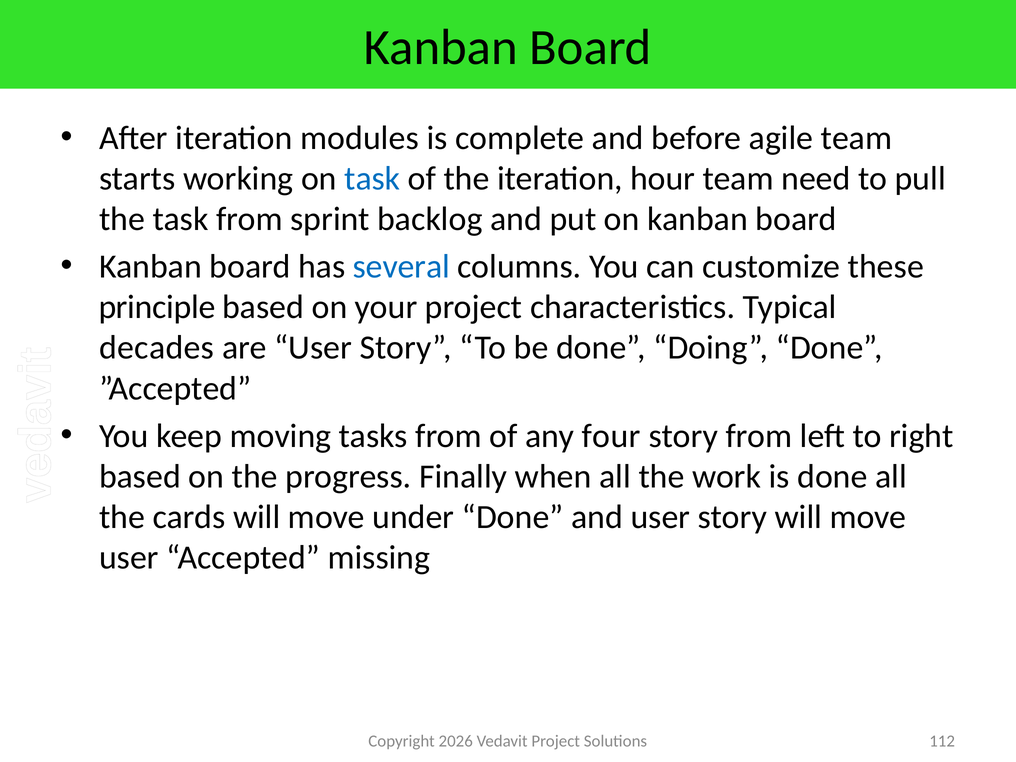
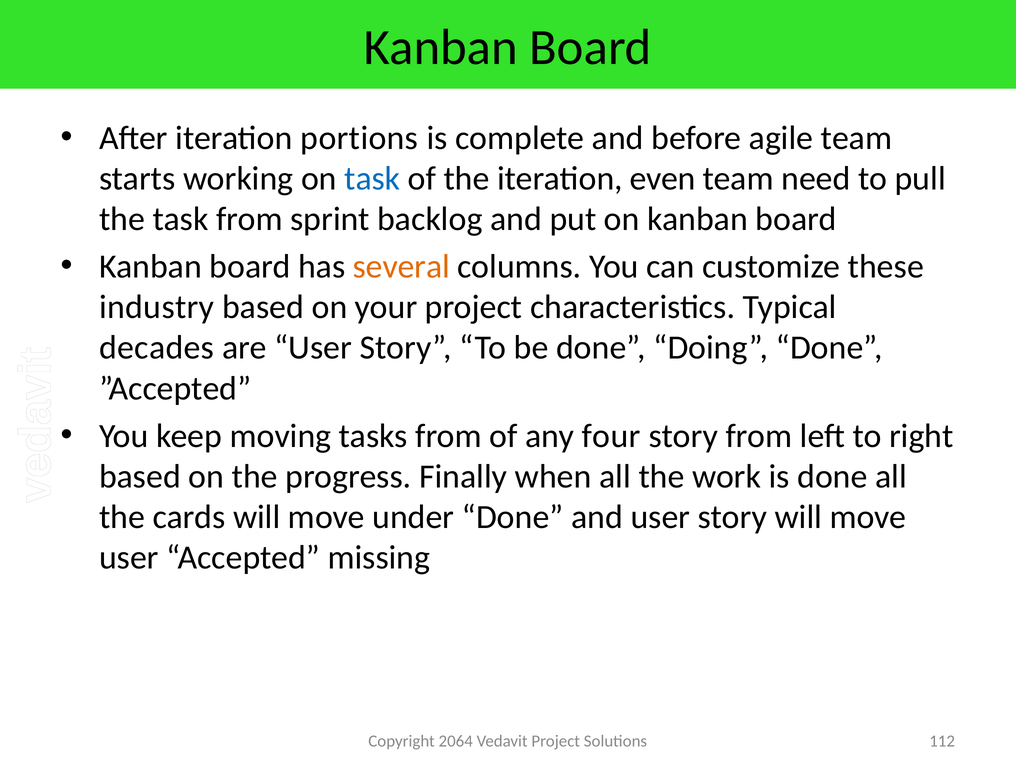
modules: modules -> portions (359, 138)
hour: hour -> even (663, 178)
several colour: blue -> orange (401, 267)
principle: principle -> industry (157, 307)
2026: 2026 -> 2064 (456, 741)
